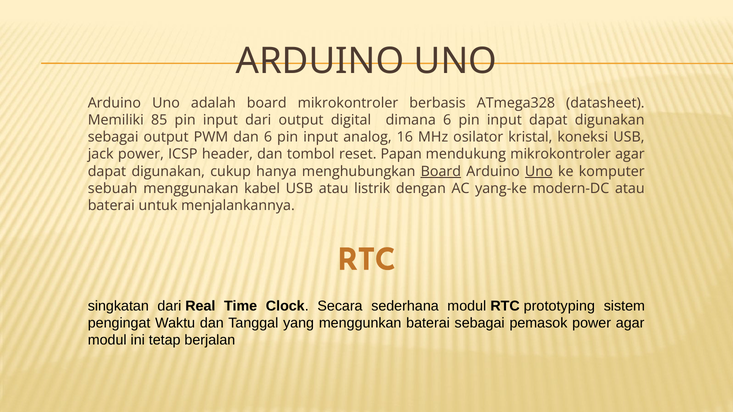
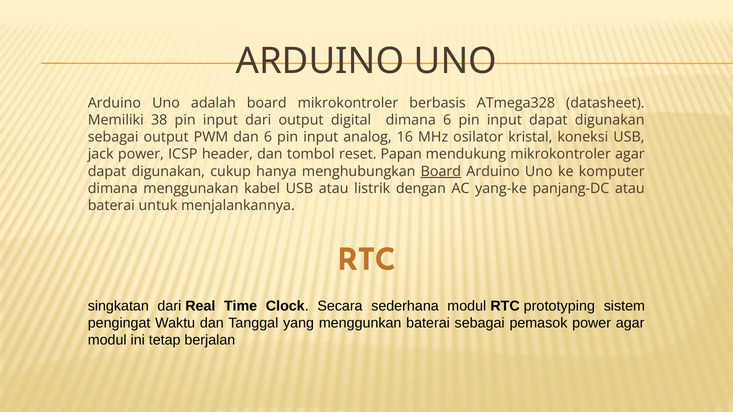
85: 85 -> 38 (159, 120)
Uno underline: present -> none (539, 172)
sebuah: sebuah -> dimana (113, 189)
modern-DC: modern-DC -> panjang-DC (571, 189)
